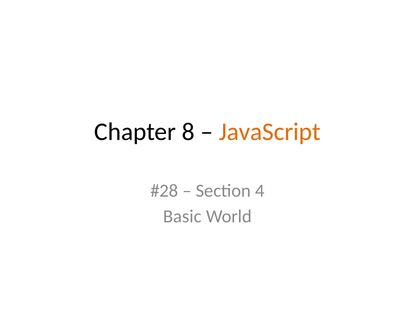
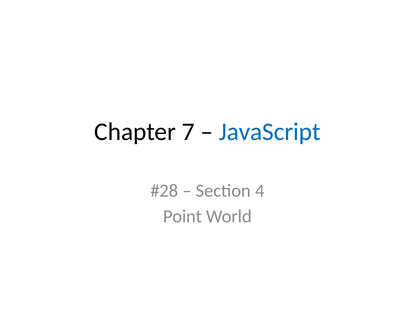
8: 8 -> 7 (188, 132)
JavaScript colour: orange -> blue (270, 132)
Basic: Basic -> Point (183, 217)
